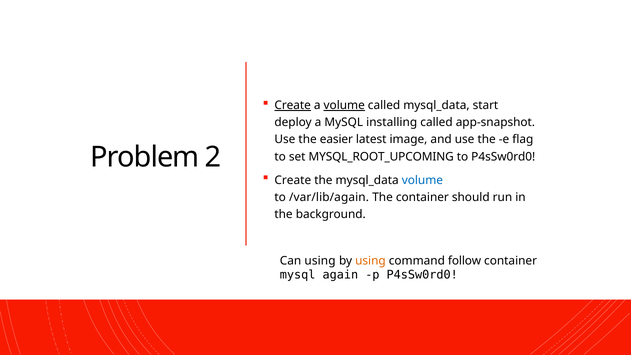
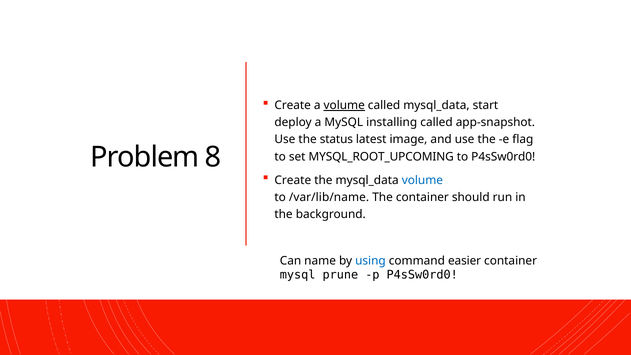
Create underline: present -> none (293, 105)
easier: easier -> status (336, 140)
2: 2 -> 8 (213, 157)
/var/lib/again: /var/lib/again -> /var/lib/name (329, 197)
Can using: using -> name (320, 261)
using colour: orange -> blue (370, 261)
follow: follow -> easier (465, 261)
again: again -> prune (340, 275)
